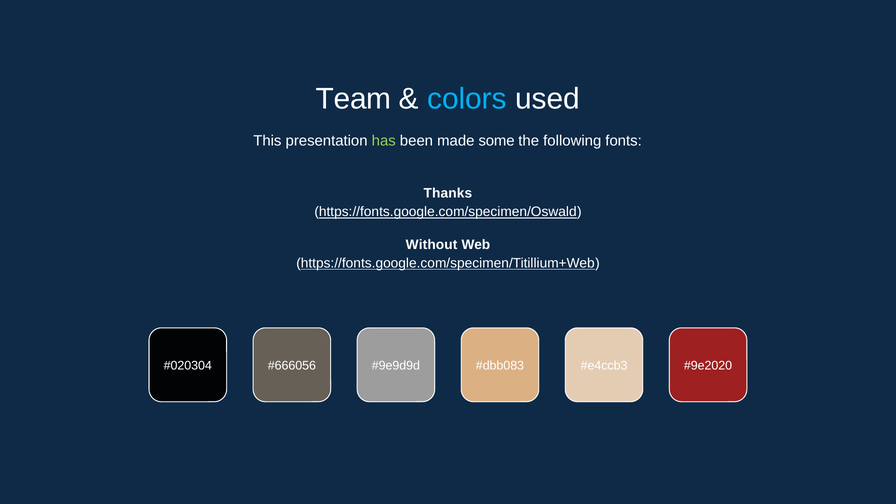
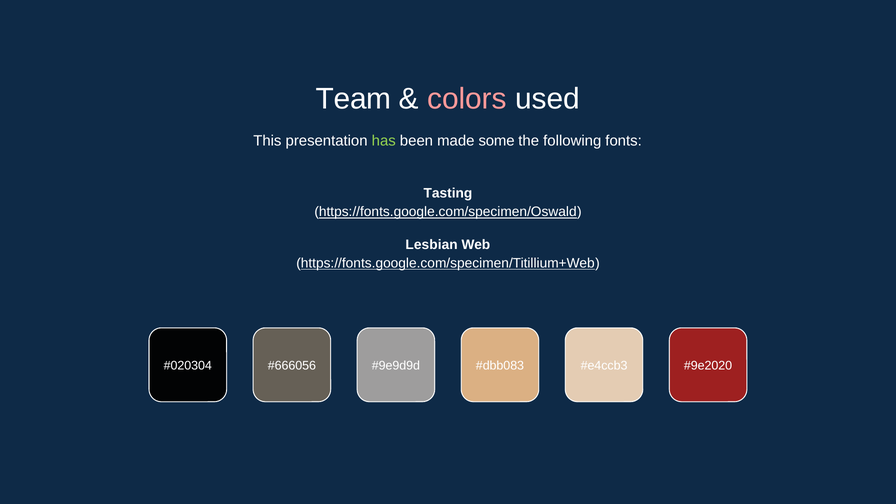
colors colour: light blue -> pink (467, 99)
Thanks: Thanks -> Tasting (448, 193)
Without: Without -> Lesbian (432, 244)
